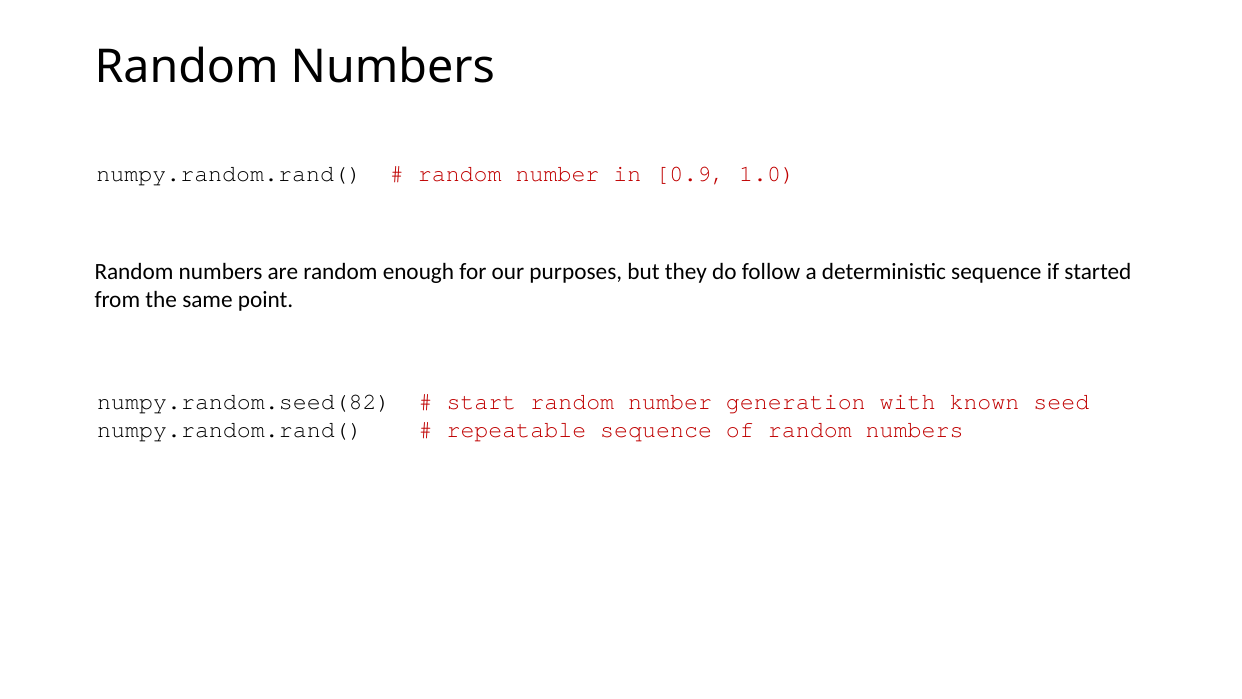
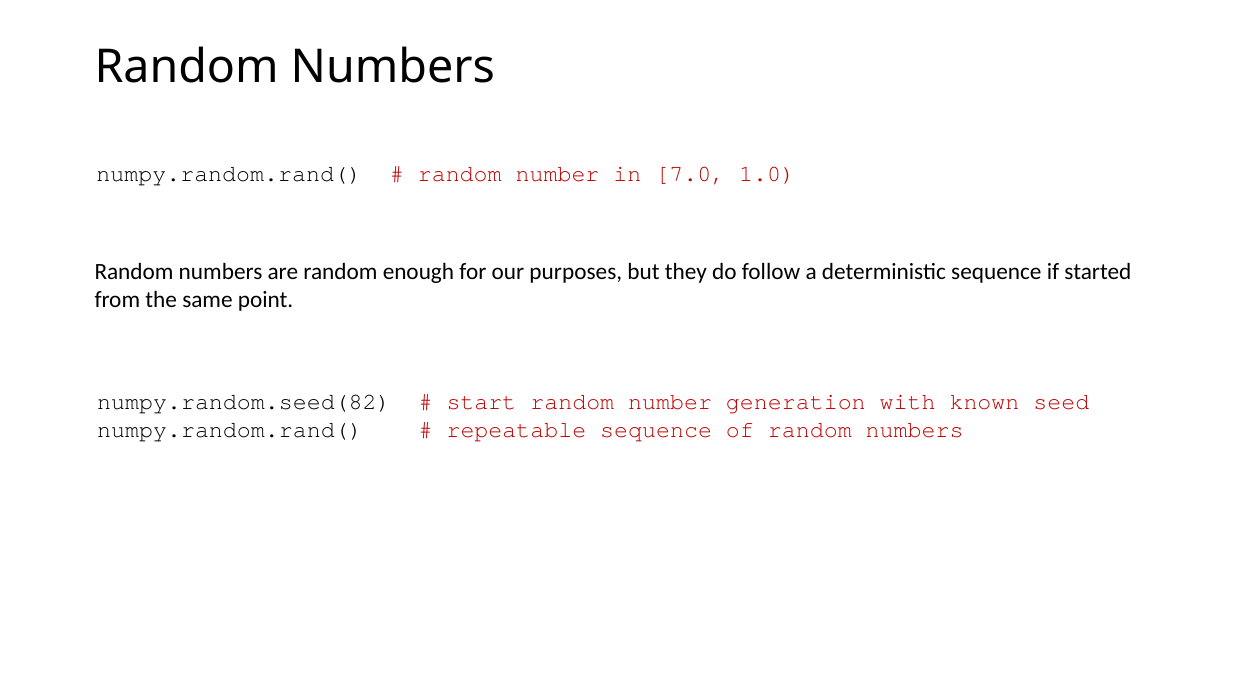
0.9: 0.9 -> 7.0 (690, 173)
